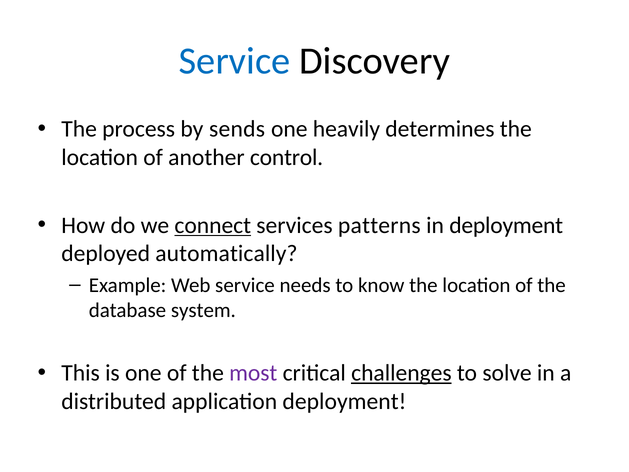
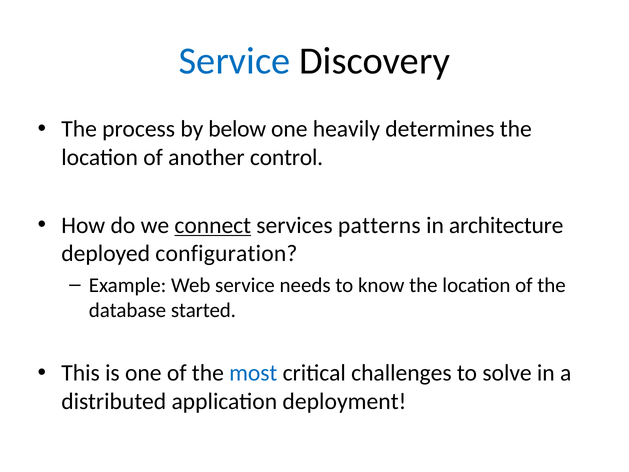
sends: sends -> below (237, 129)
in deployment: deployment -> architecture (506, 225)
automatically: automatically -> configuration (226, 254)
system: system -> started (203, 310)
most colour: purple -> blue (253, 373)
challenges underline: present -> none (401, 373)
